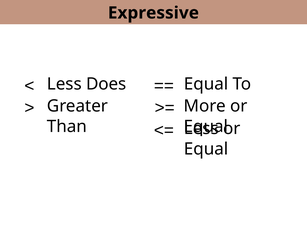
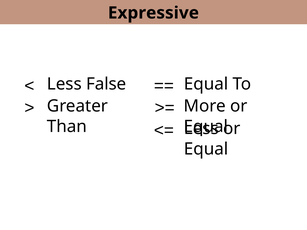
Does: Does -> False (106, 84)
